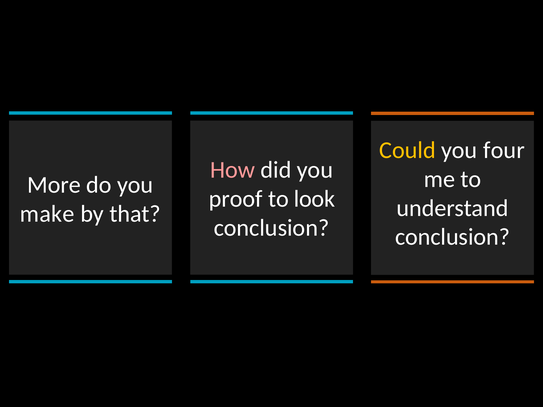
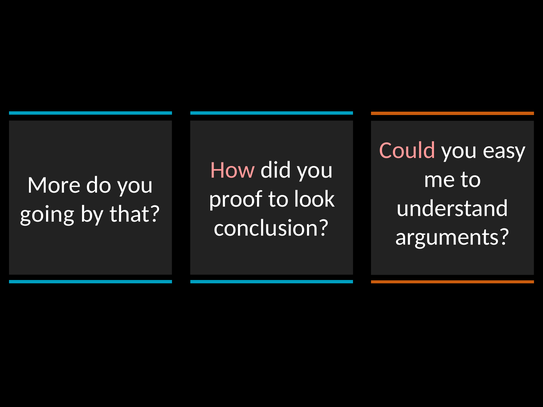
Could colour: yellow -> pink (407, 150)
four: four -> easy (504, 150)
make: make -> going (47, 214)
conclusion: conclusion -> arguments (453, 237)
